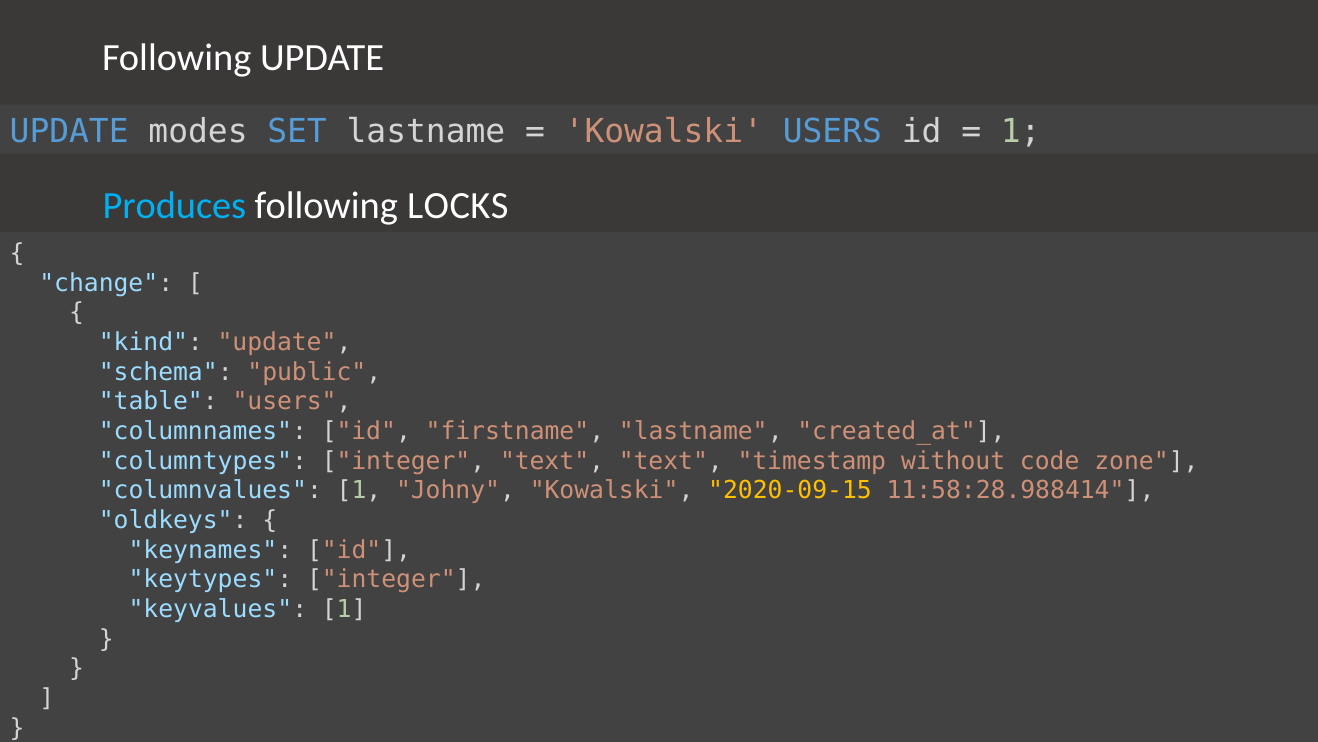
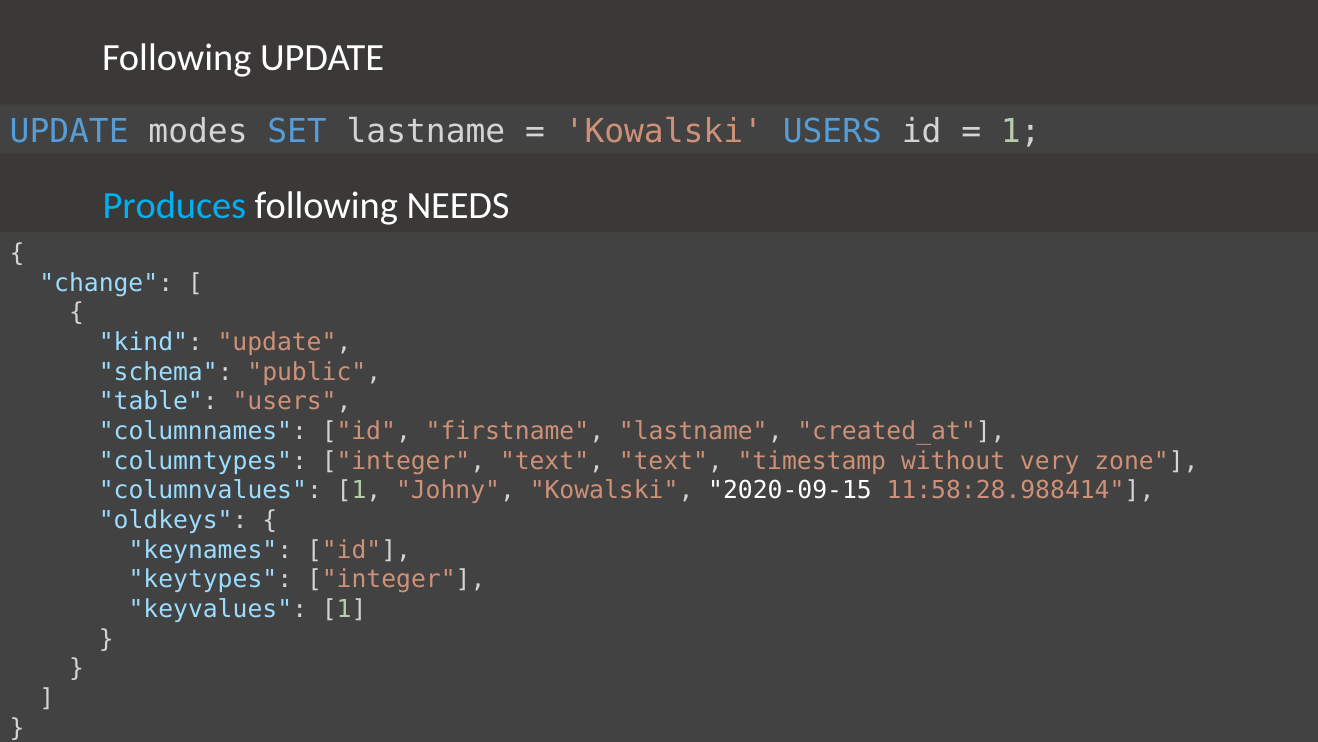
LOCKS: LOCKS -> NEEDS (458, 206)
code: code -> very (1050, 461)
2020-09-15 colour: yellow -> white (790, 490)
